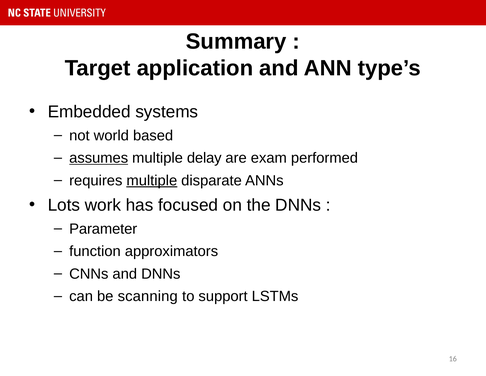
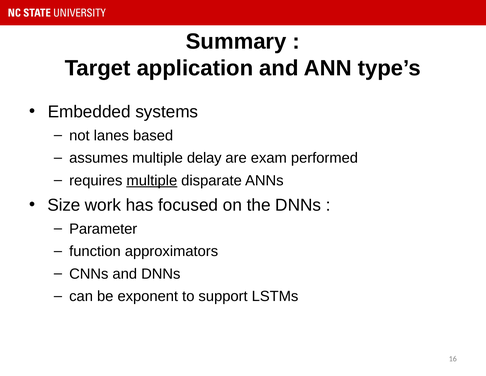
world: world -> lanes (111, 135)
assumes underline: present -> none (99, 158)
Lots: Lots -> Size (64, 205)
scanning: scanning -> exponent (148, 296)
